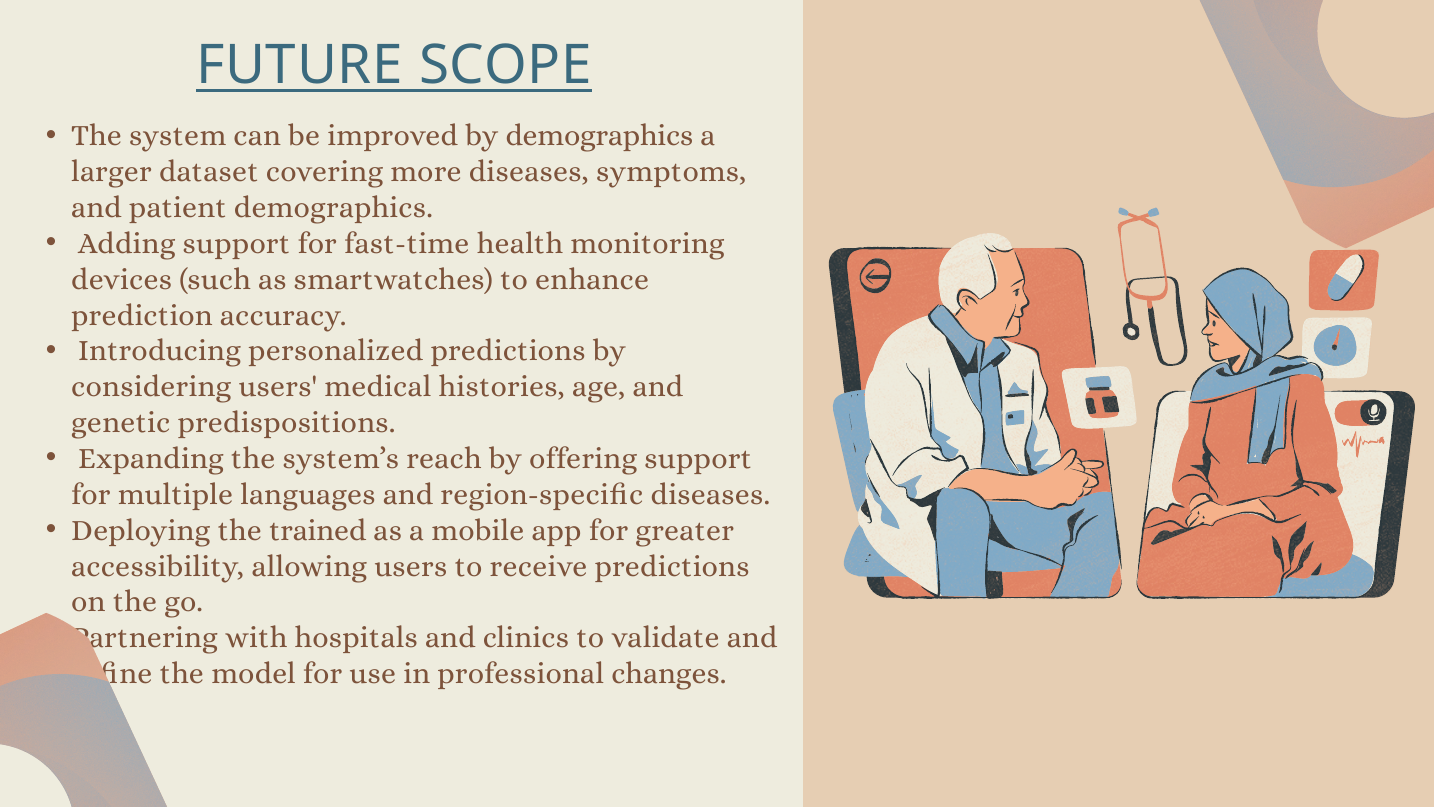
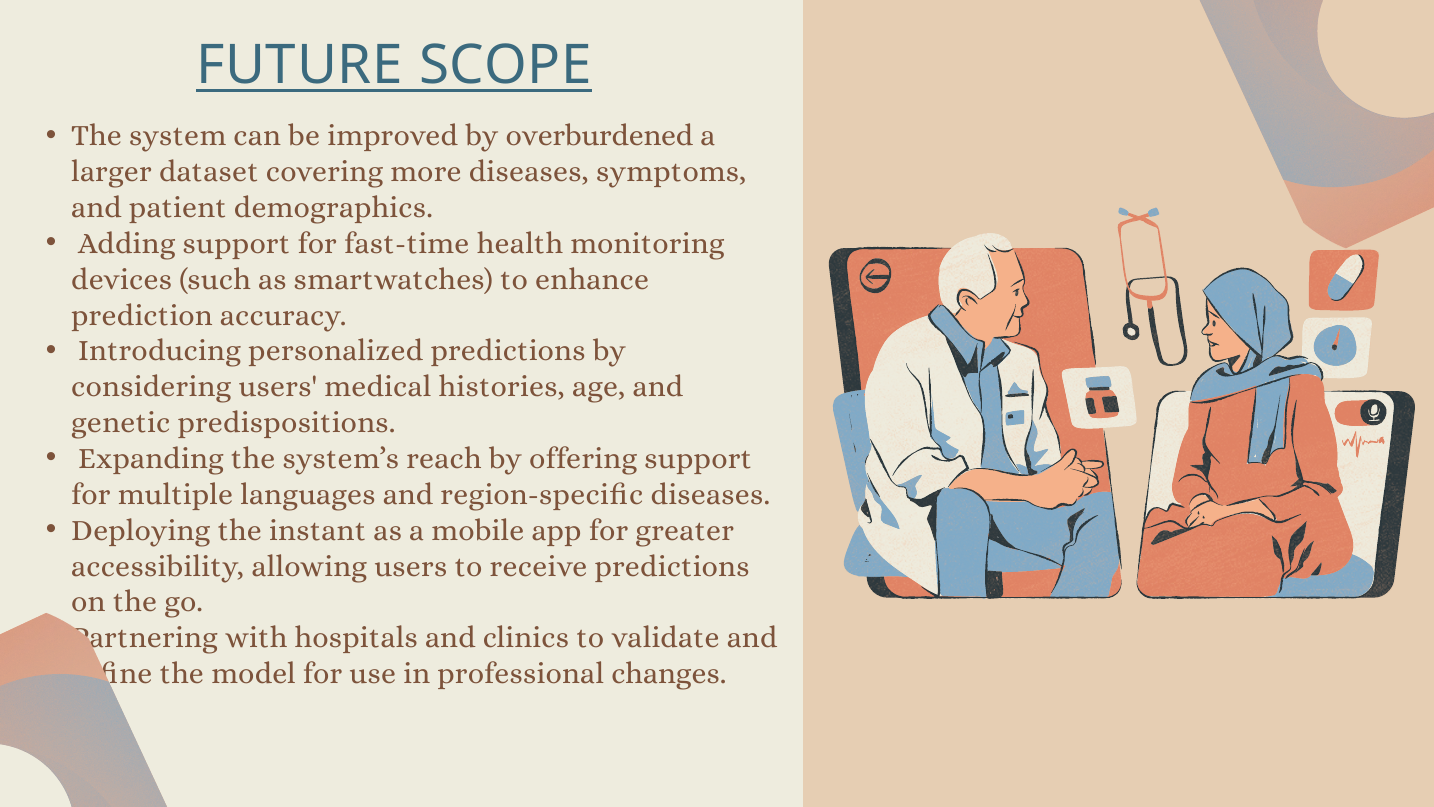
by demographics: demographics -> overburdened (599, 136)
trained: trained -> instant (318, 530)
